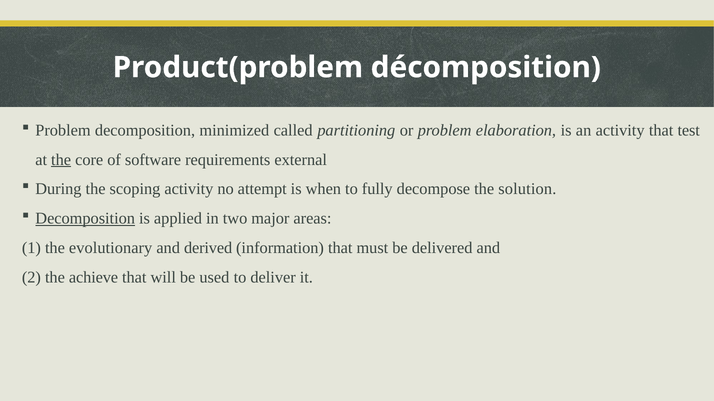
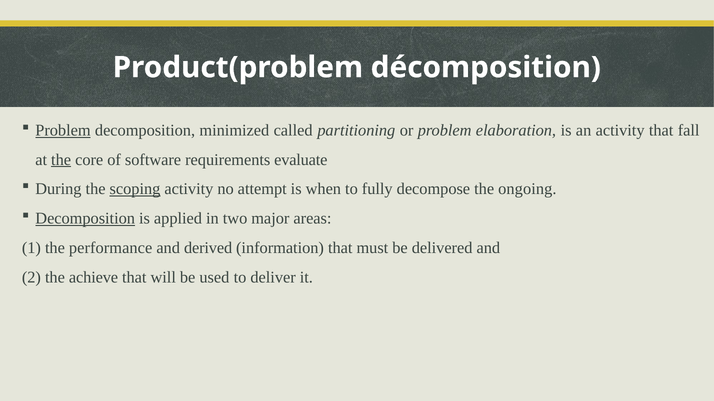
Problem underline: none -> present (63, 130)
test: test -> fall (689, 130)
external: external -> evaluate (301, 160)
scoping underline: none -> present (135, 189)
solution: solution -> ongoing (527, 189)
evolutionary: evolutionary -> performance (111, 248)
